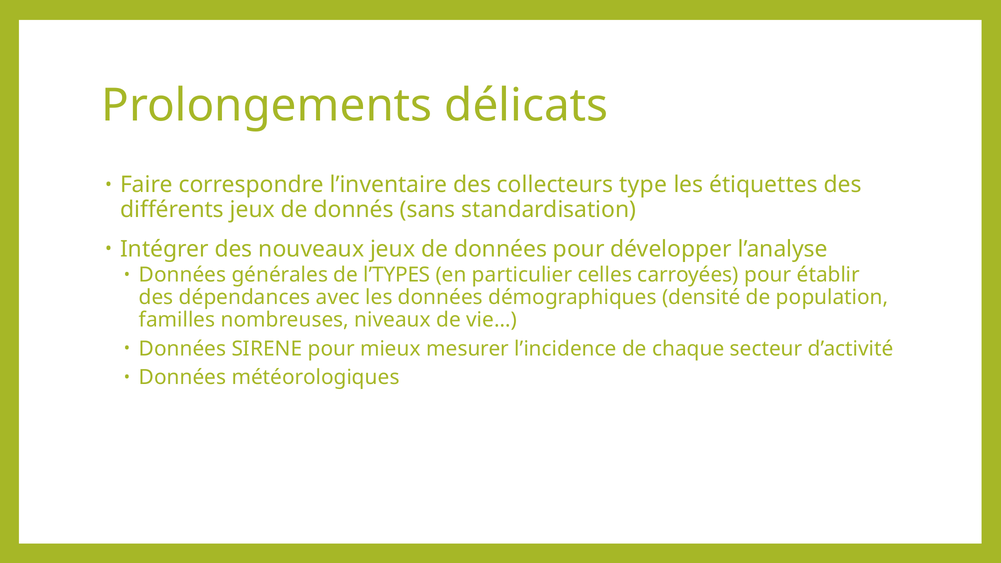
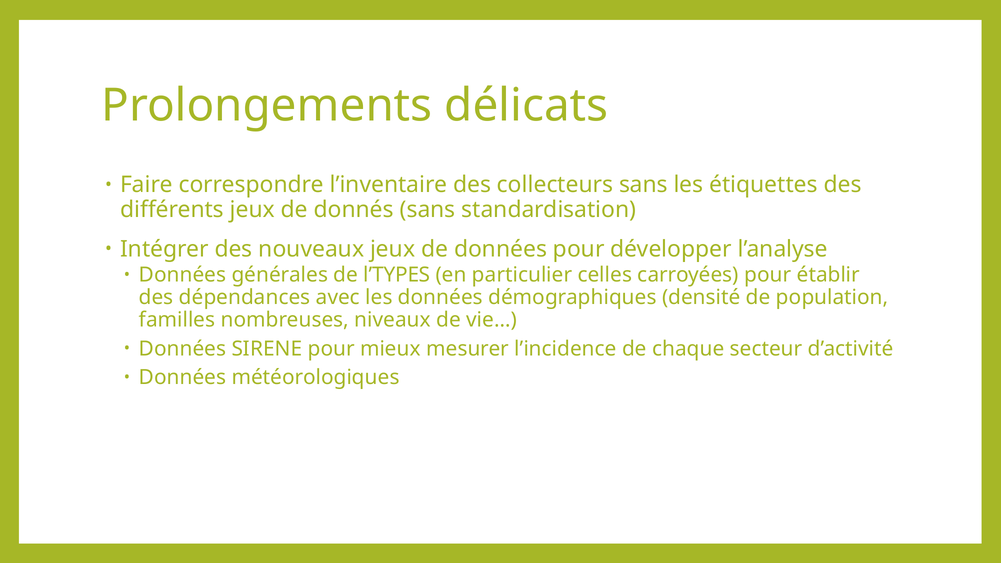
collecteurs type: type -> sans (643, 185)
